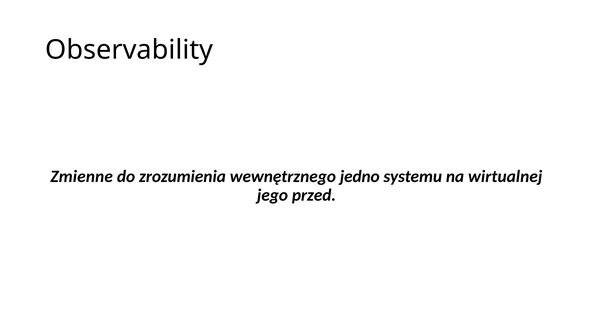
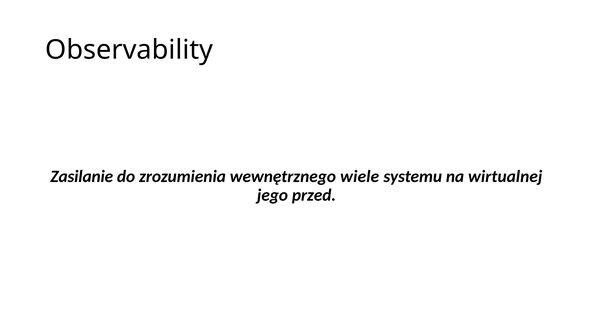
Zmienne: Zmienne -> Zasilanie (82, 177)
jedno: jedno -> wiele (360, 177)
